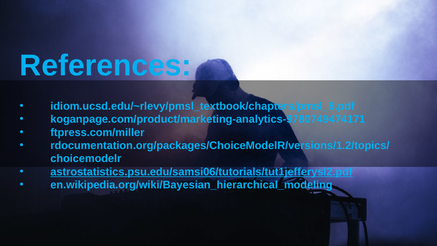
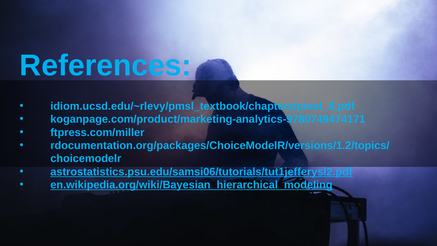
en.wikipedia.org/wiki/Bayesian_hierarchical_modeling underline: none -> present (191, 185)
